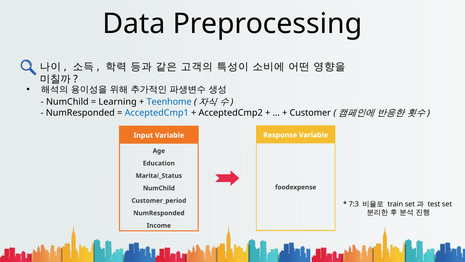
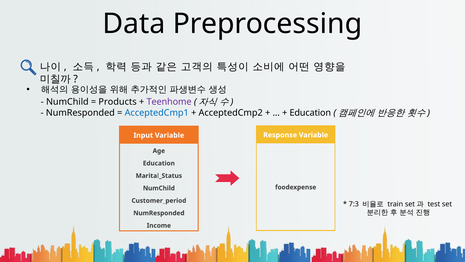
Learning: Learning -> Products (118, 102)
Teenhome colour: blue -> purple (169, 102)
Customer: Customer -> Education (310, 113)
